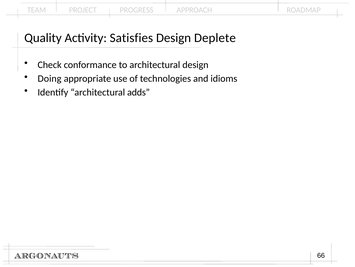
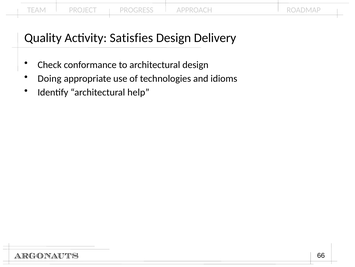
Deplete: Deplete -> Delivery (215, 38)
adds: adds -> help (138, 92)
